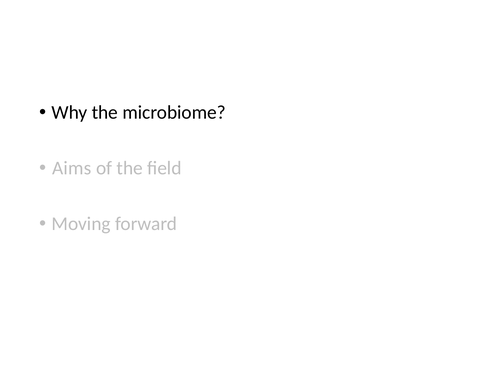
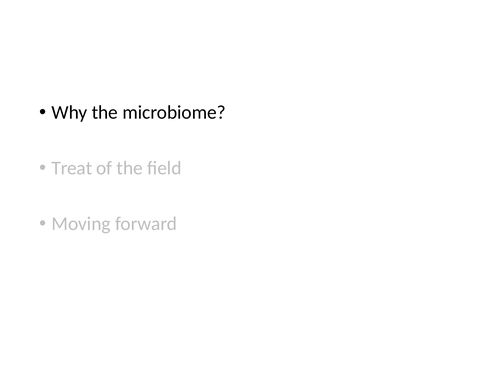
Aims: Aims -> Treat (72, 168)
